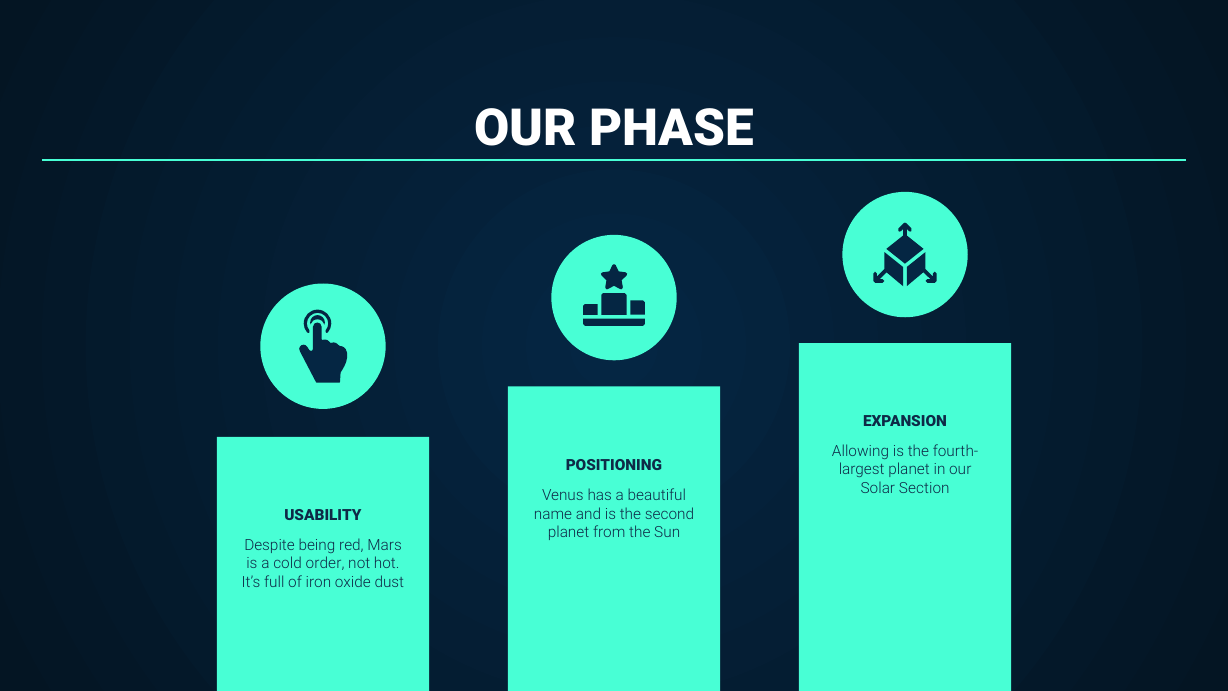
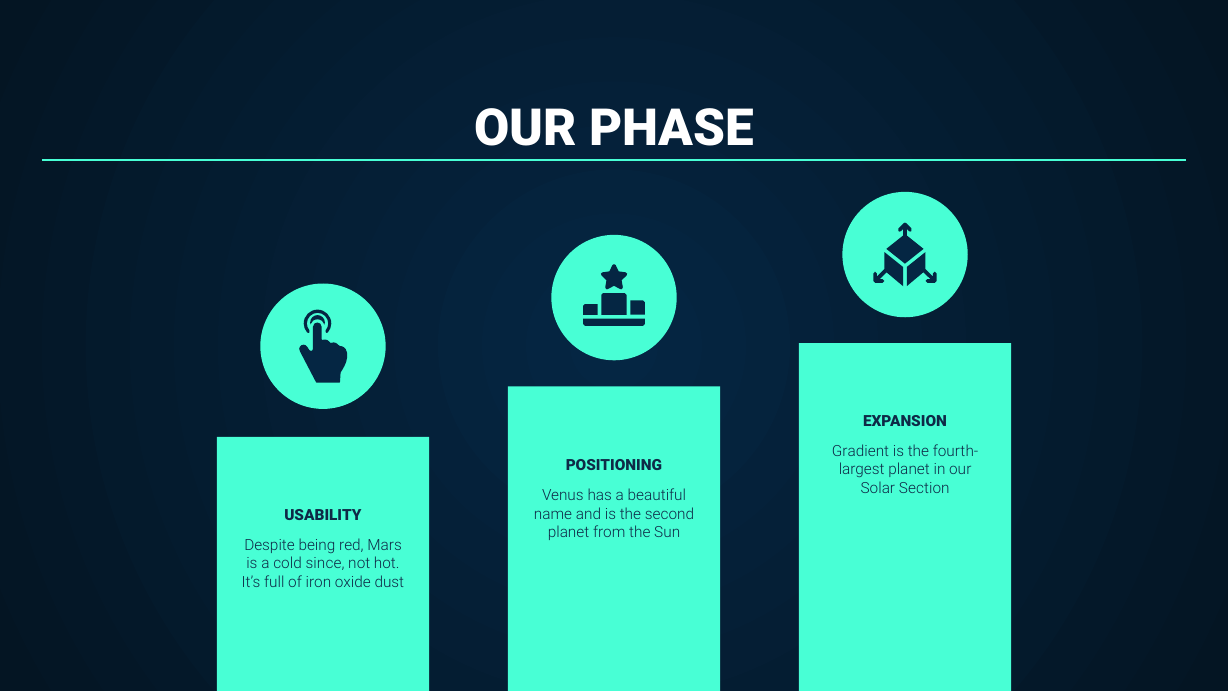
Allowing: Allowing -> Gradient (861, 451)
order: order -> since (325, 564)
